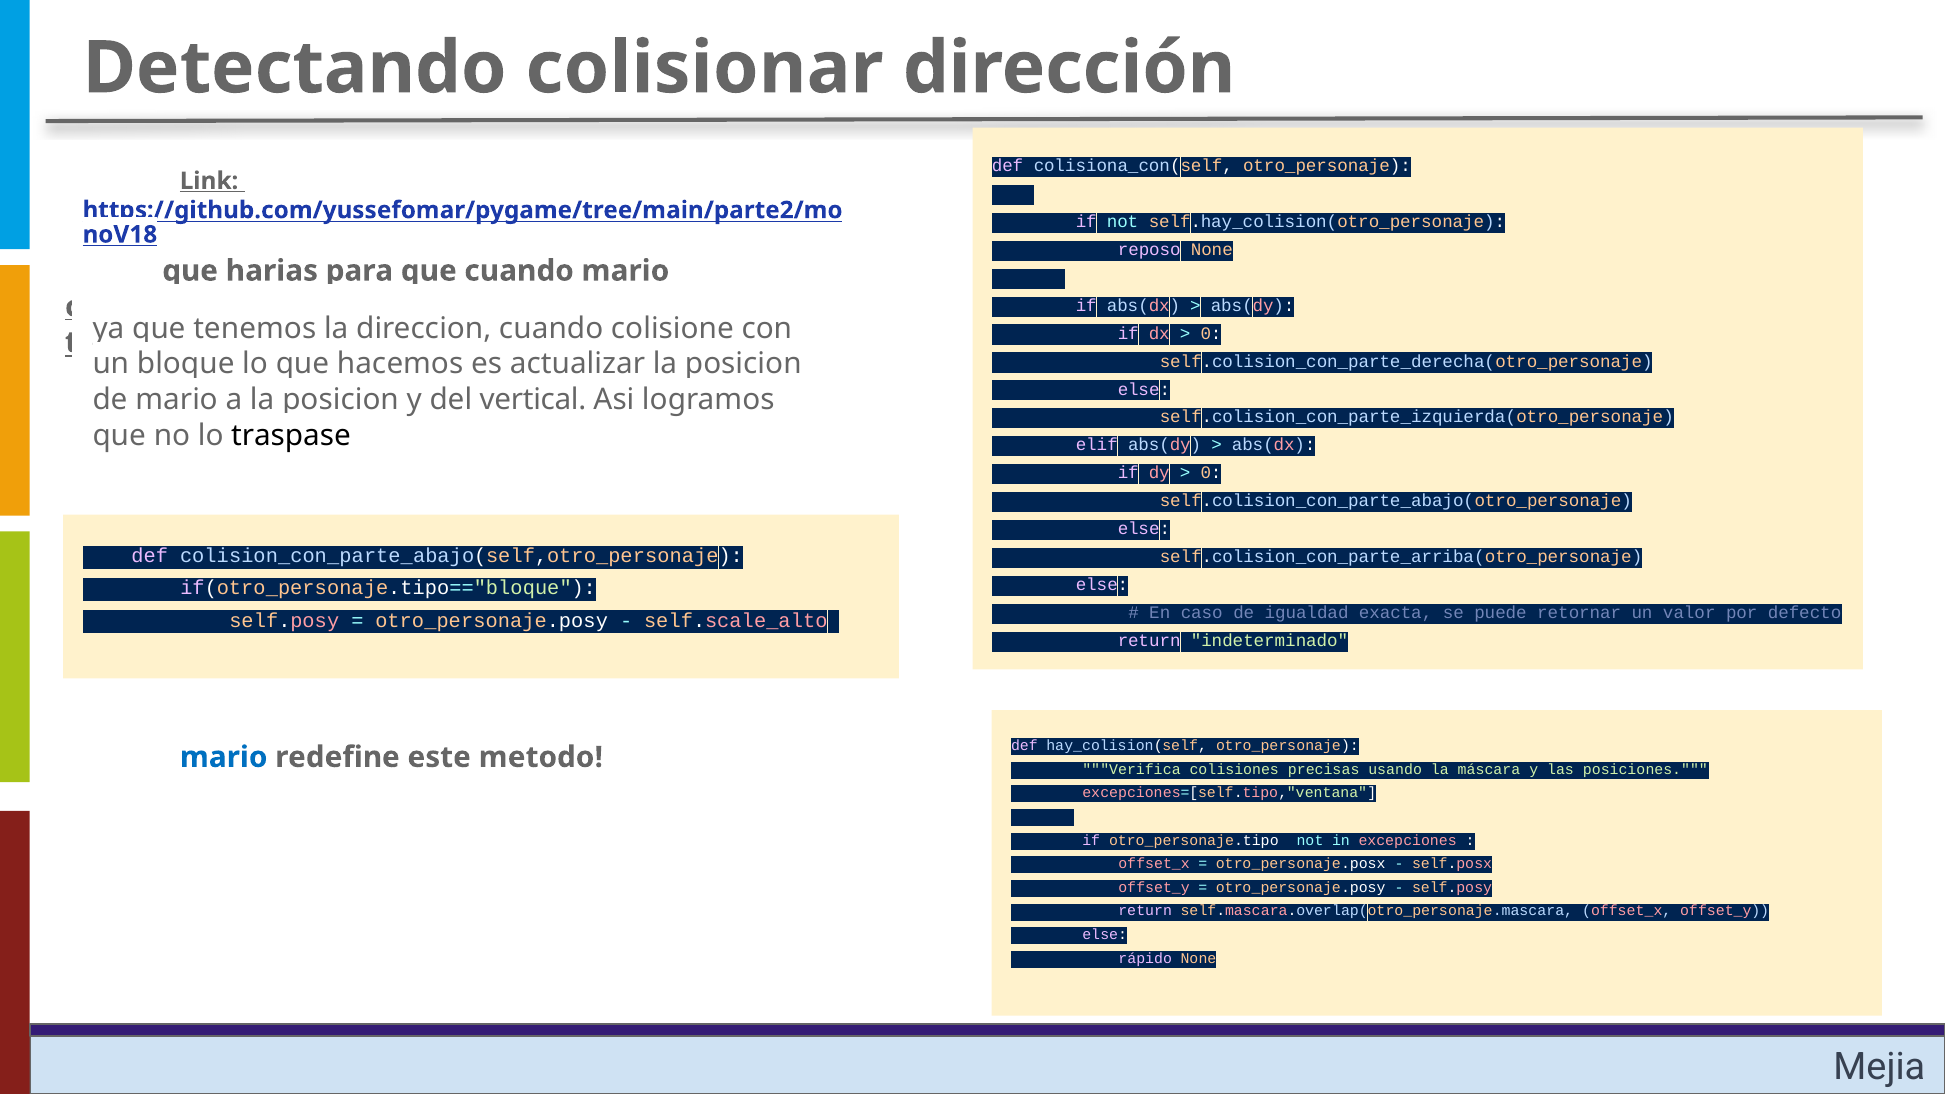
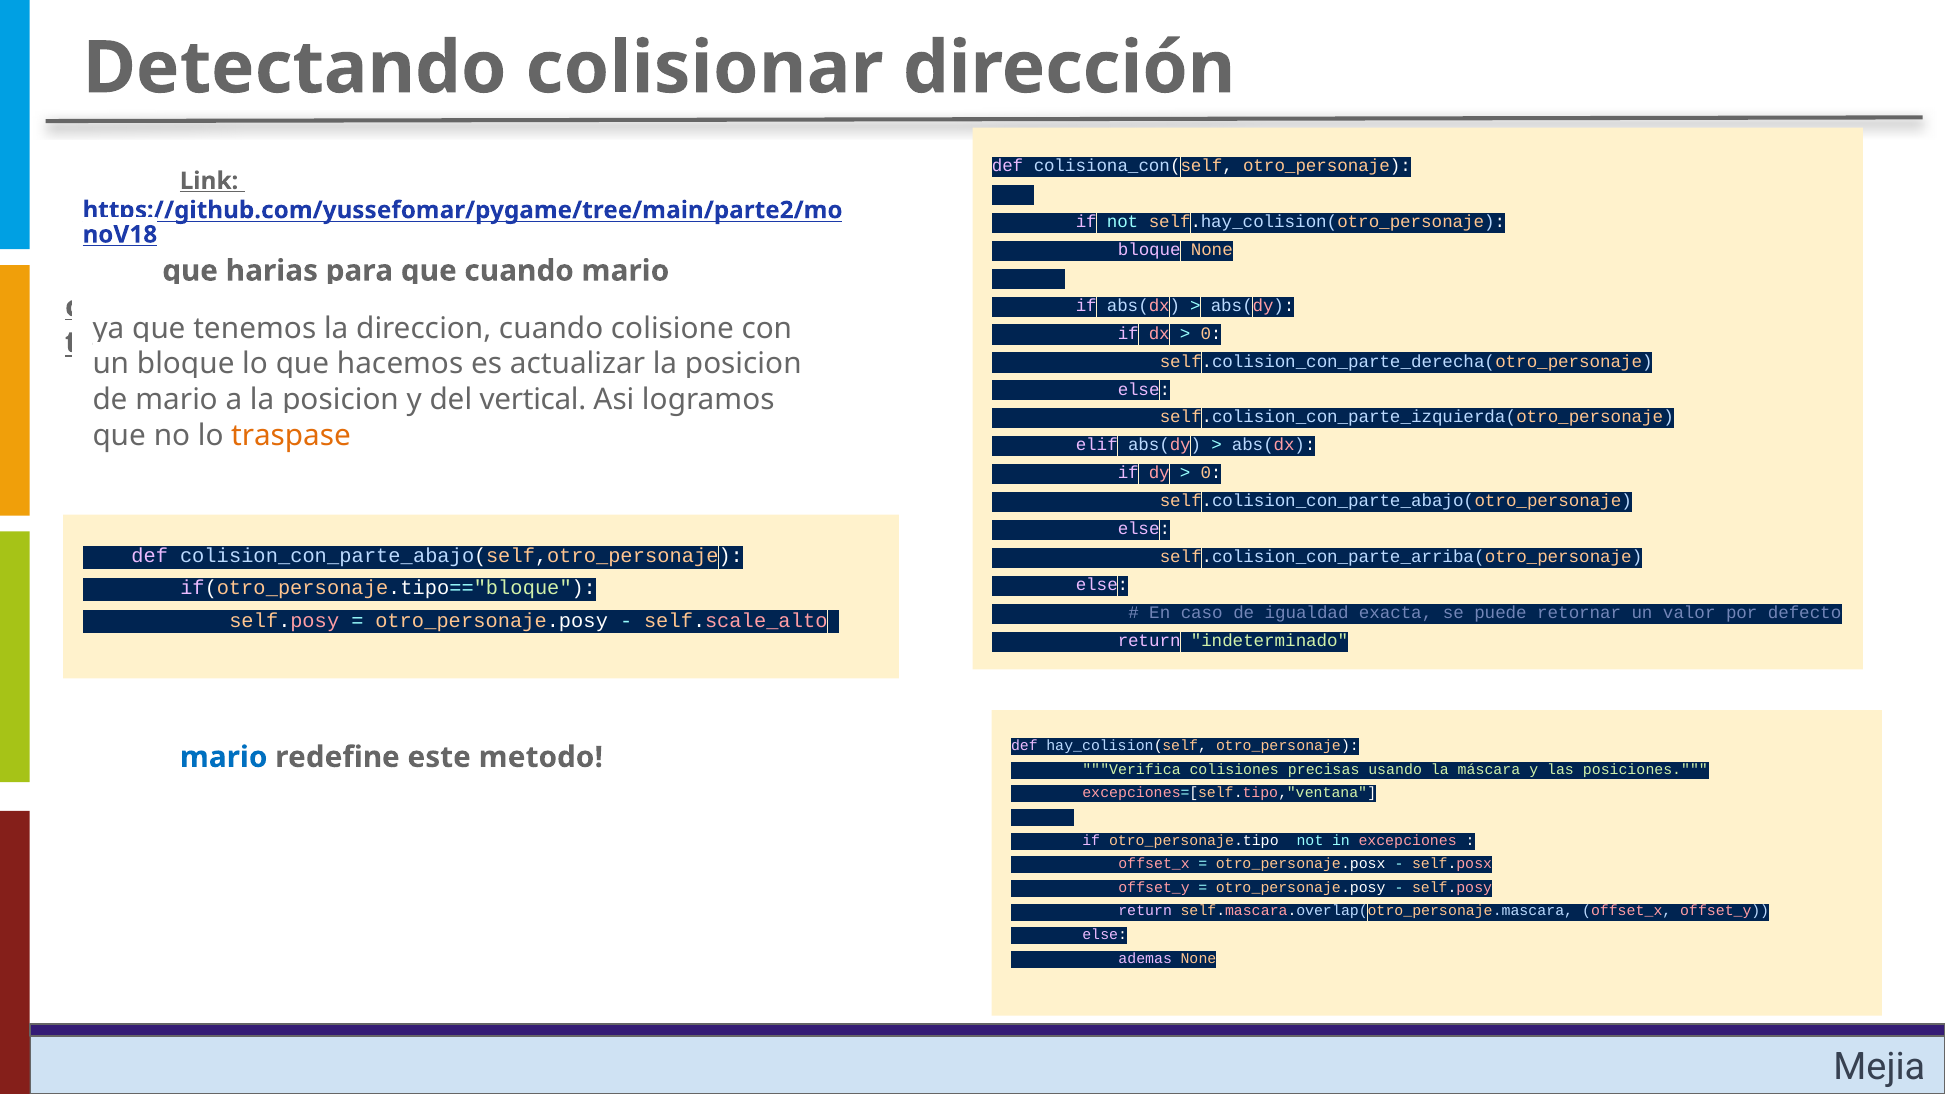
reposo: reposo -> bloque (1149, 250)
traspase colour: black -> orange (291, 435)
rápido: rápido -> ademas (1145, 958)
